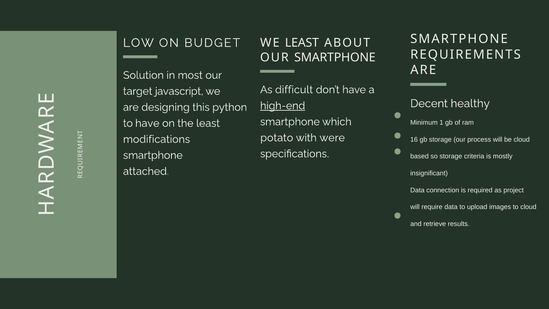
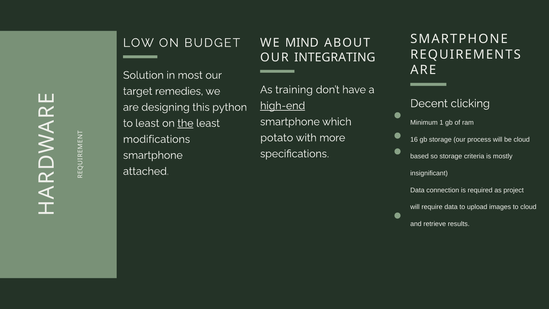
WE LEAST: LEAST -> MIND (302, 43)
OUR SMARTPHONE: SMARTPHONE -> INTEGRATING (335, 57)
difficult: difficult -> training (294, 90)
javascript: javascript -> remedies (179, 91)
healthy: healthy -> clicking (470, 103)
to have: have -> least (147, 123)
the underline: none -> present (185, 123)
were: were -> more (332, 138)
